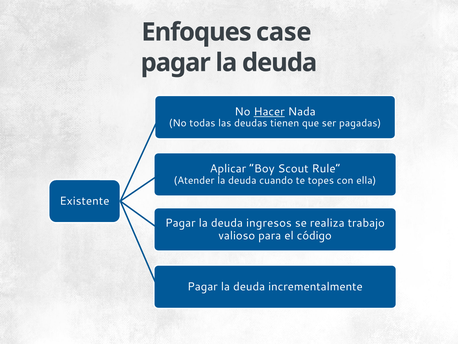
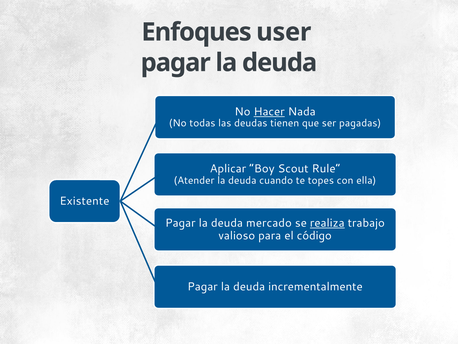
case: case -> user (284, 32)
ingresos: ingresos -> mercado (269, 223)
realiza underline: none -> present (327, 223)
